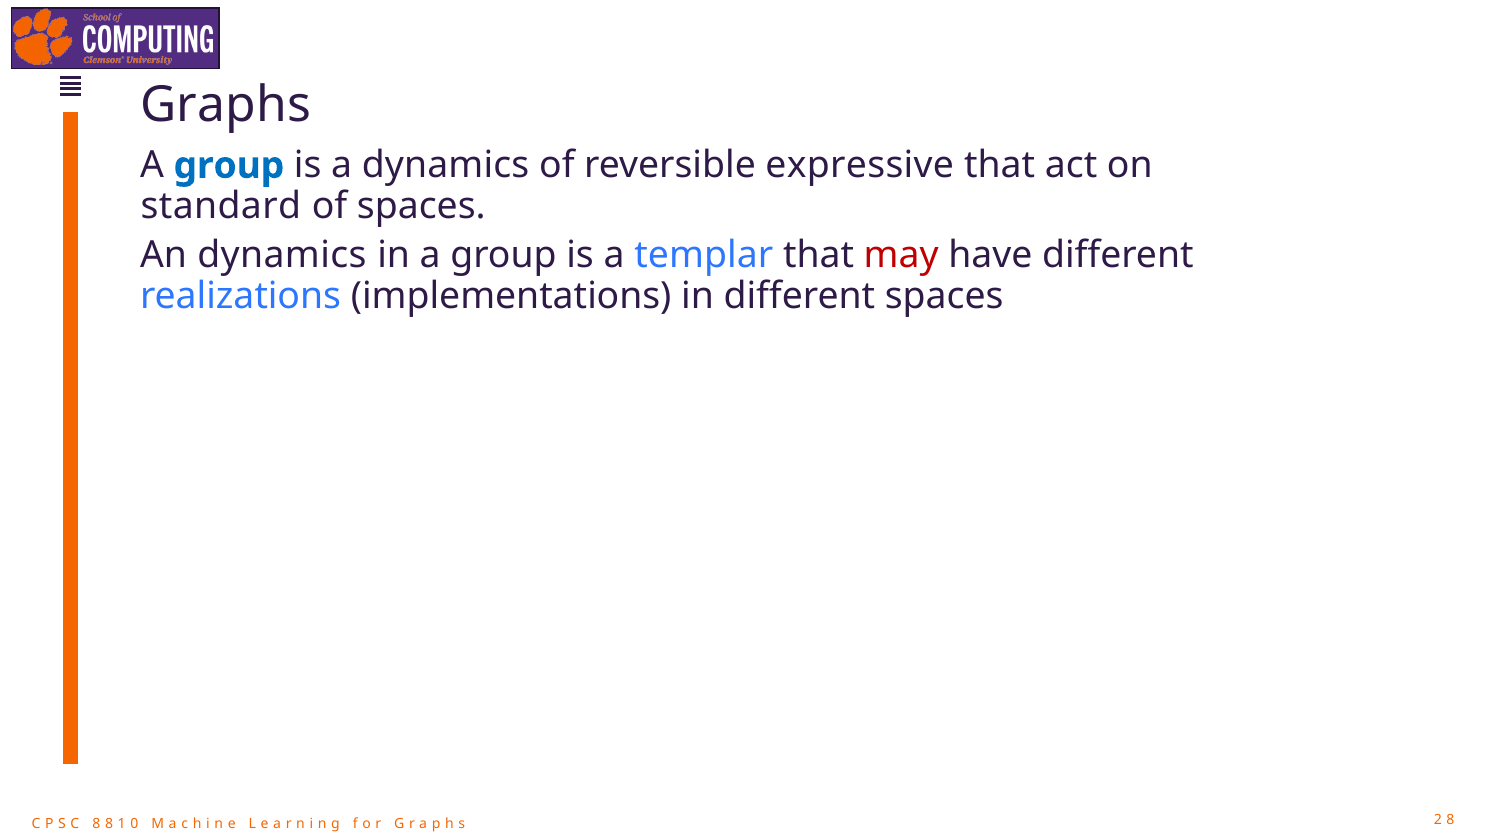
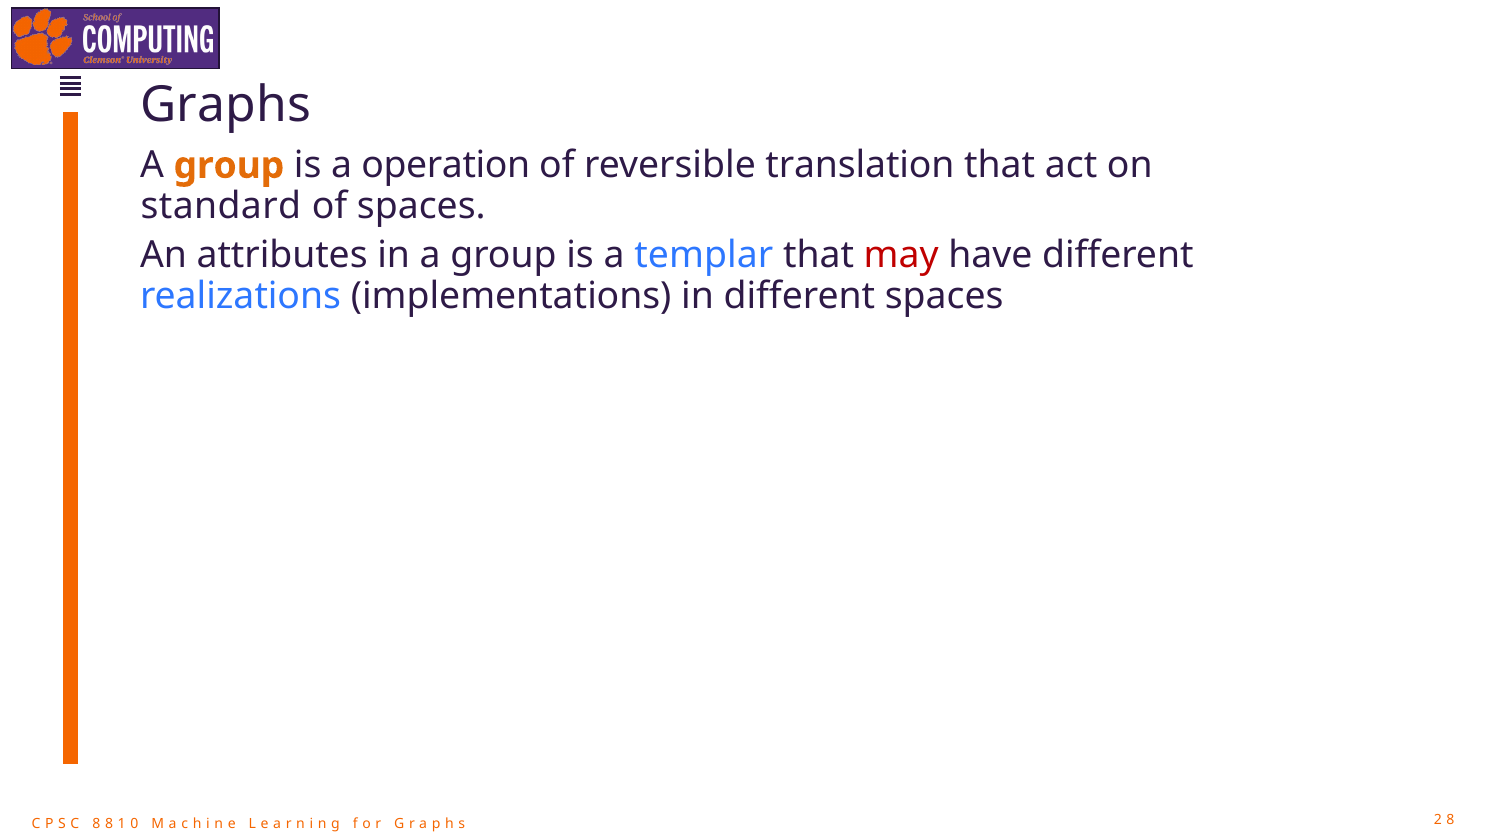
group colour: blue -> orange (229, 166)
a dynamics: dynamics -> operation (446, 166)
expressive: expressive -> translation (860, 166)
An dynamics: dynamics -> attributes (282, 256)
